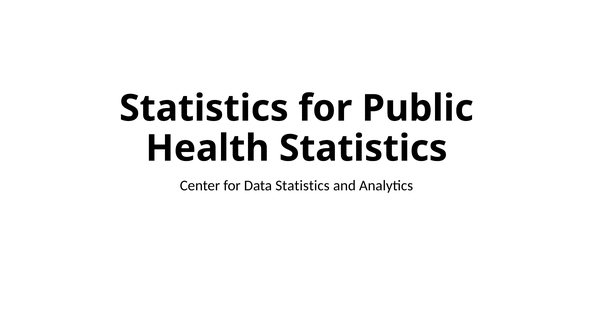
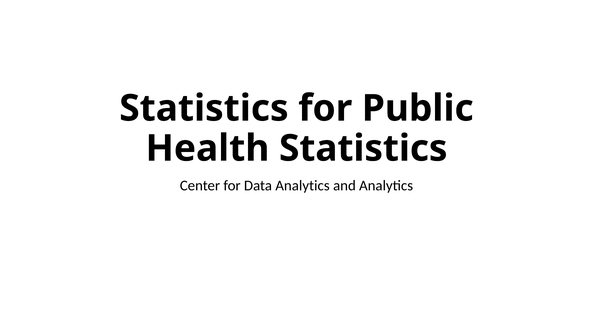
Data Statistics: Statistics -> Analytics (303, 185)
